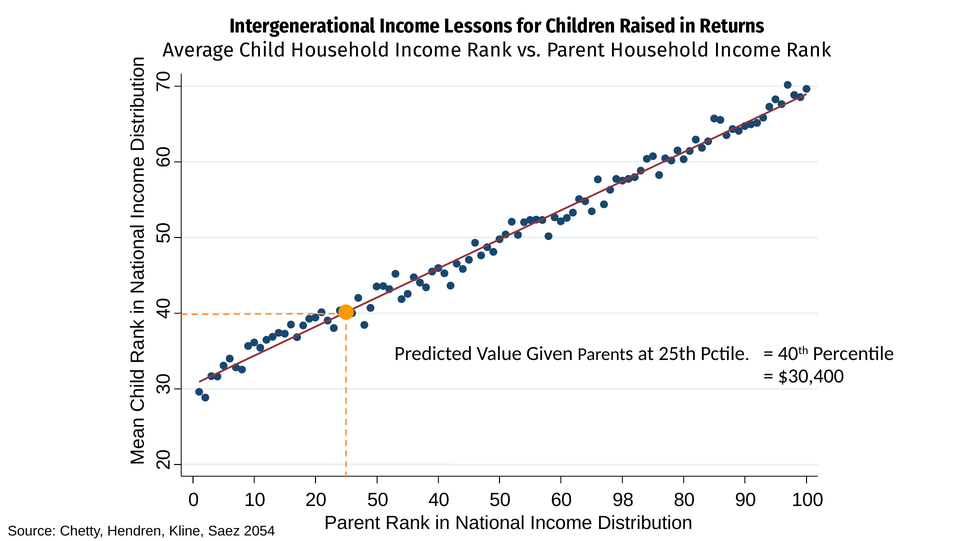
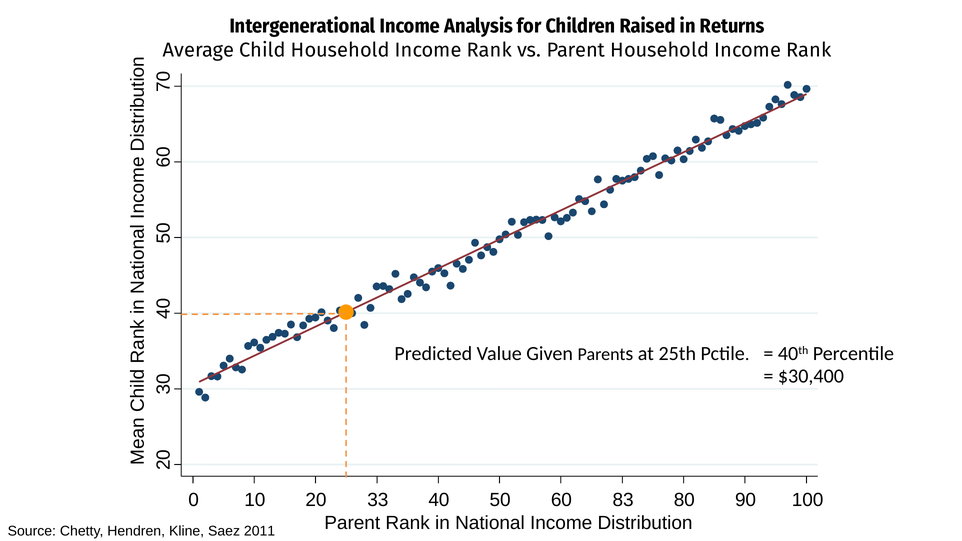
Lessons: Lessons -> Analysis (479, 26)
20 50: 50 -> 33 (378, 500)
98: 98 -> 83 (623, 500)
2054: 2054 -> 2011 (260, 531)
